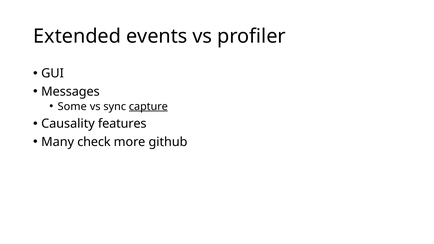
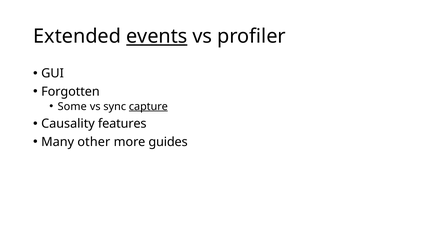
events underline: none -> present (157, 36)
Messages: Messages -> Forgotten (70, 92)
check: check -> other (94, 142)
github: github -> guides (168, 142)
